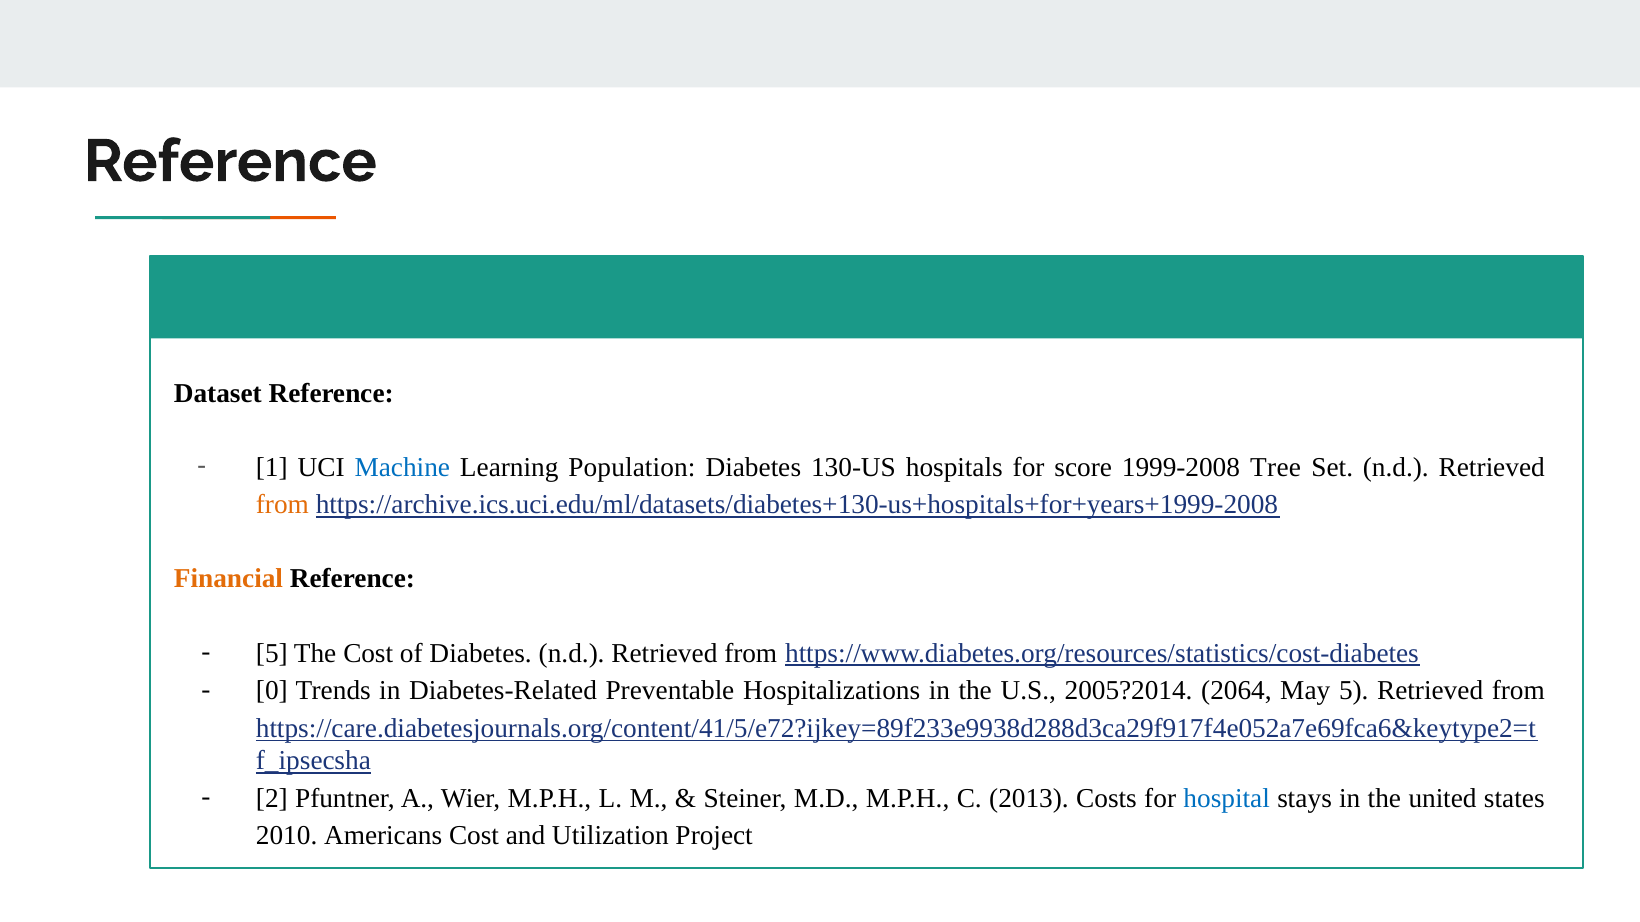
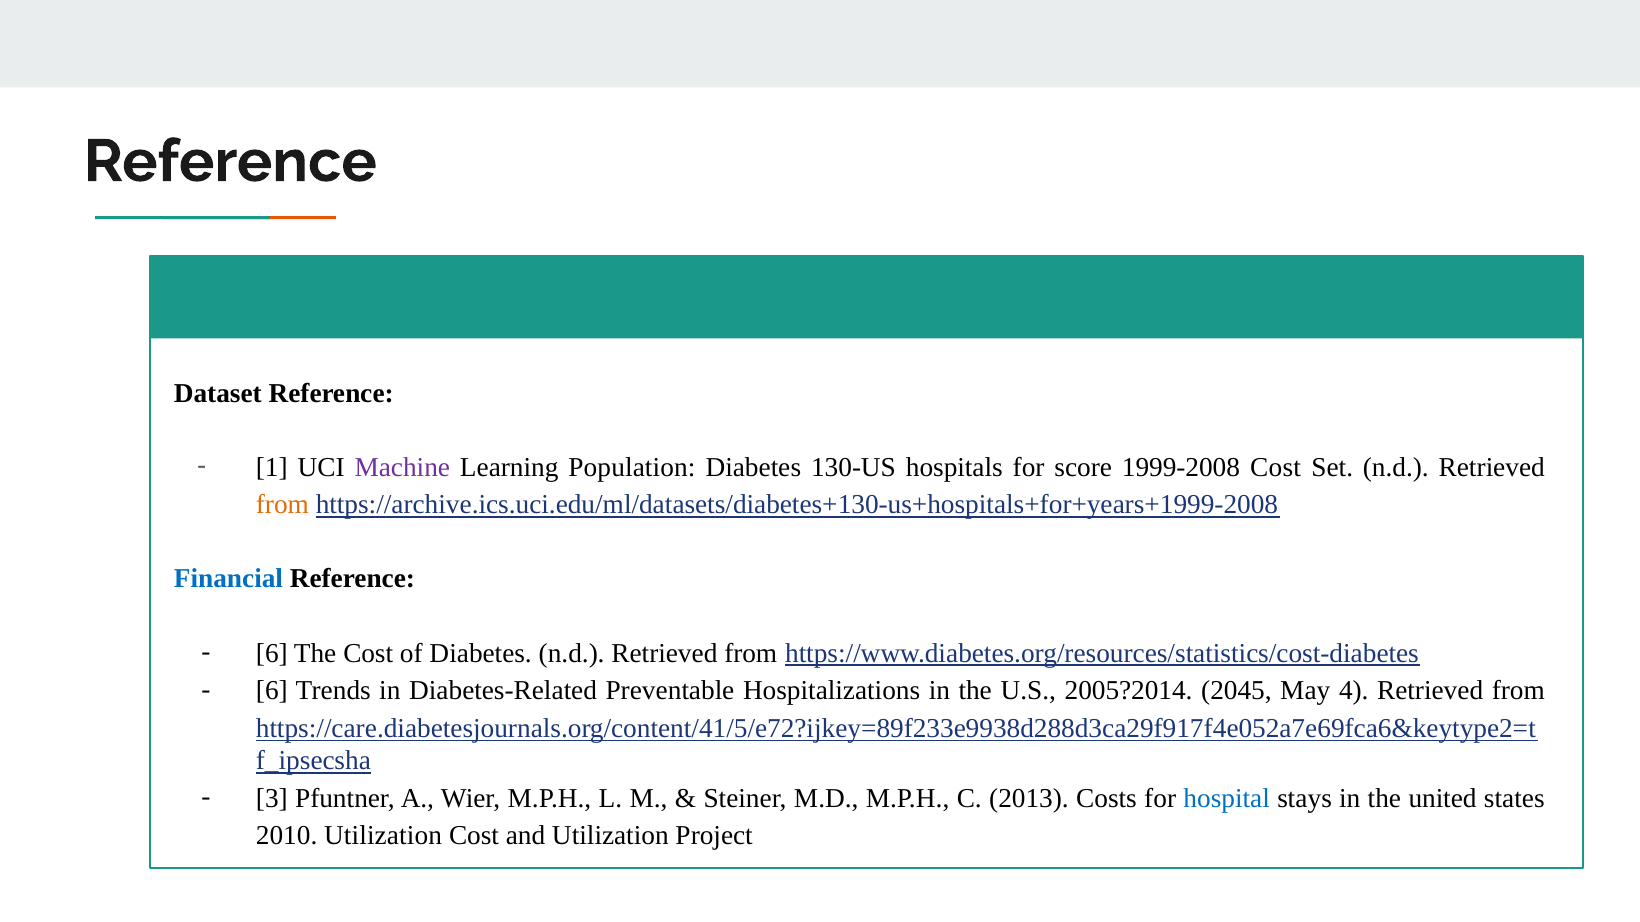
Machine colour: blue -> purple (402, 467)
1999-2008 Tree: Tree -> Cost (1276, 467)
Financial colour: orange -> blue (228, 579)
5: 5 -> 6 (272, 653)
0: 0 -> 6 (272, 691)
2064: 2064 -> 2045 (1236, 691)
May 5: 5 -> 4 (1354, 691)
2: 2 -> 3 (272, 799)
2010 Americans: Americans -> Utilization (383, 836)
